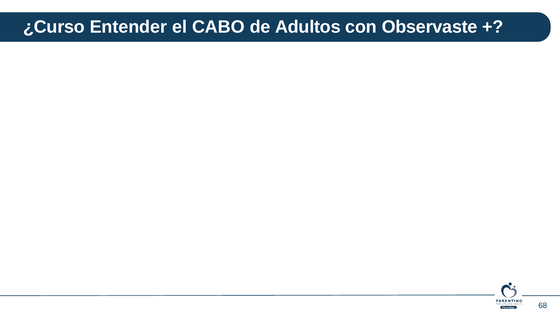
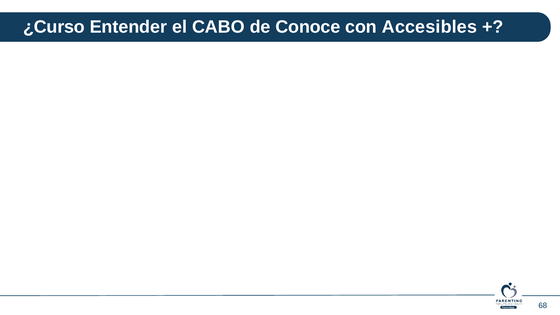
Adultos: Adultos -> Conoce (308, 27)
Observaste: Observaste -> Accesibles (429, 27)
